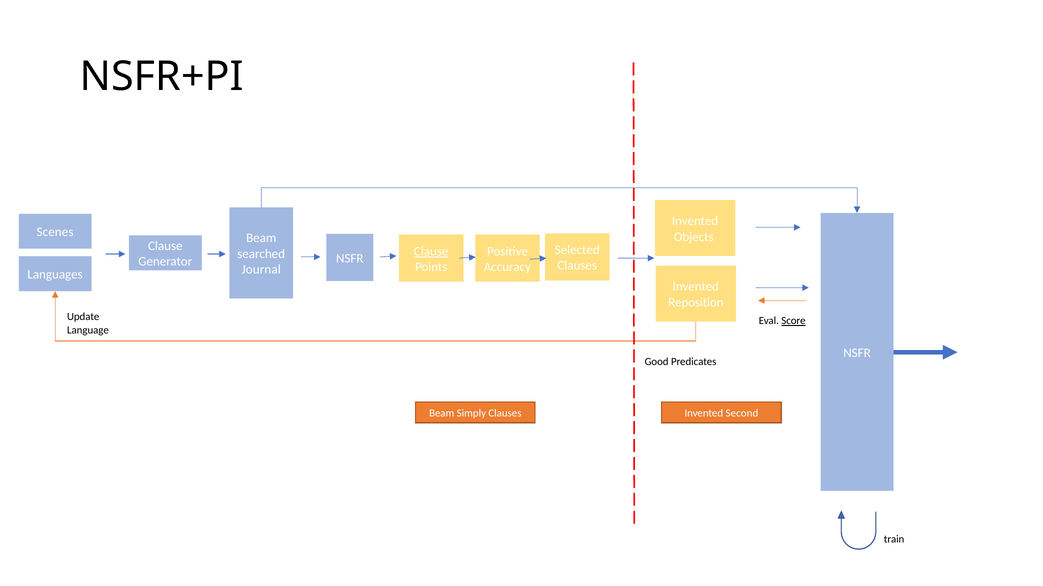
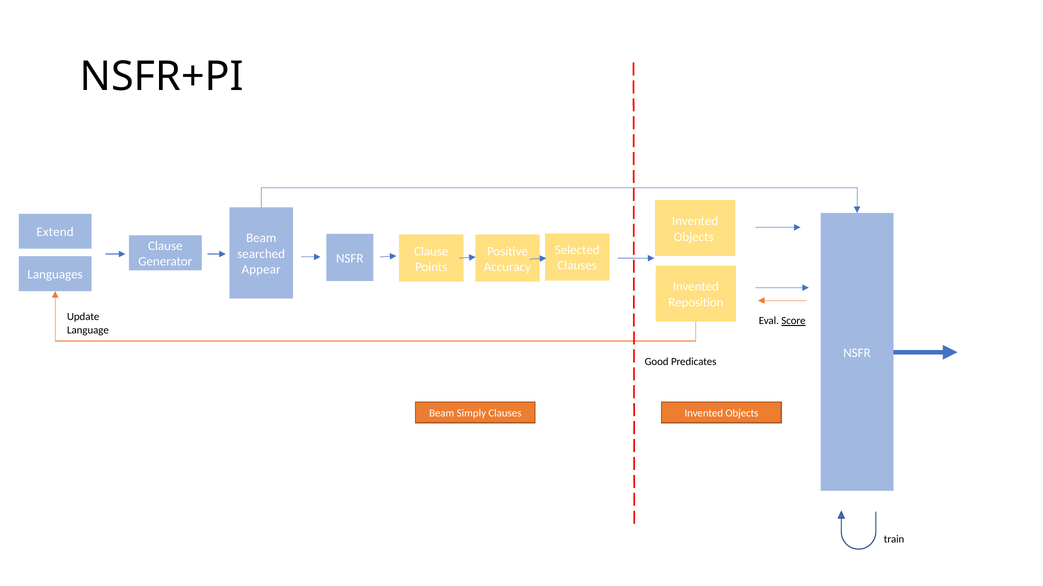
Scenes: Scenes -> Extend (55, 232)
Clause underline: present -> none (431, 252)
Journal: Journal -> Appear (261, 270)
Clauses Invented Second: Second -> Objects (742, 414)
